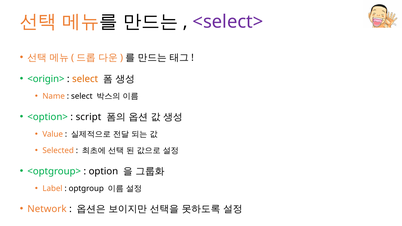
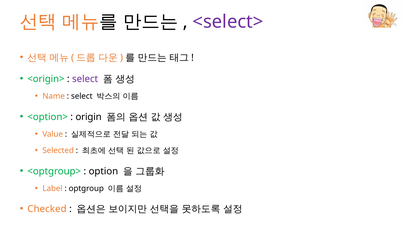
select colour: orange -> purple (85, 79)
script: script -> origin (89, 117)
Network: Network -> Checked (47, 209)
